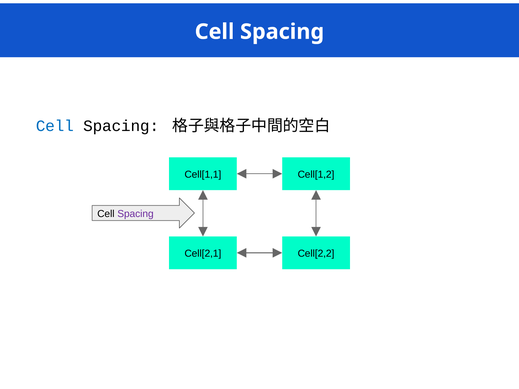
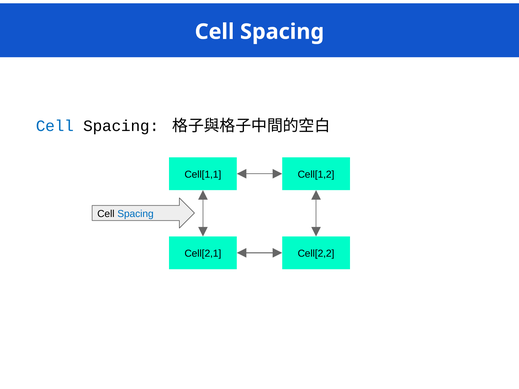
Spacing colour: purple -> blue (135, 214)
